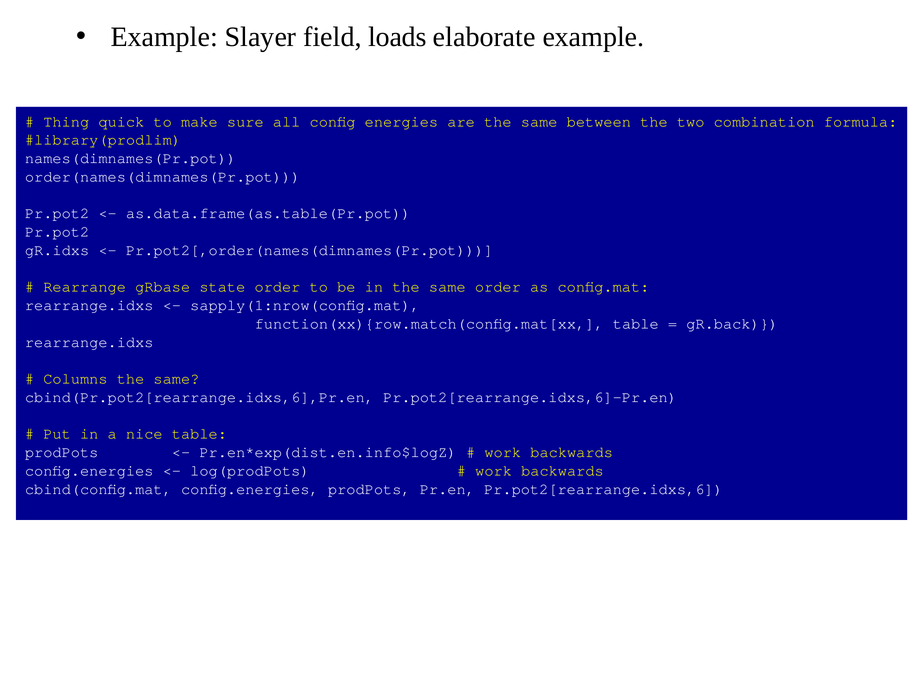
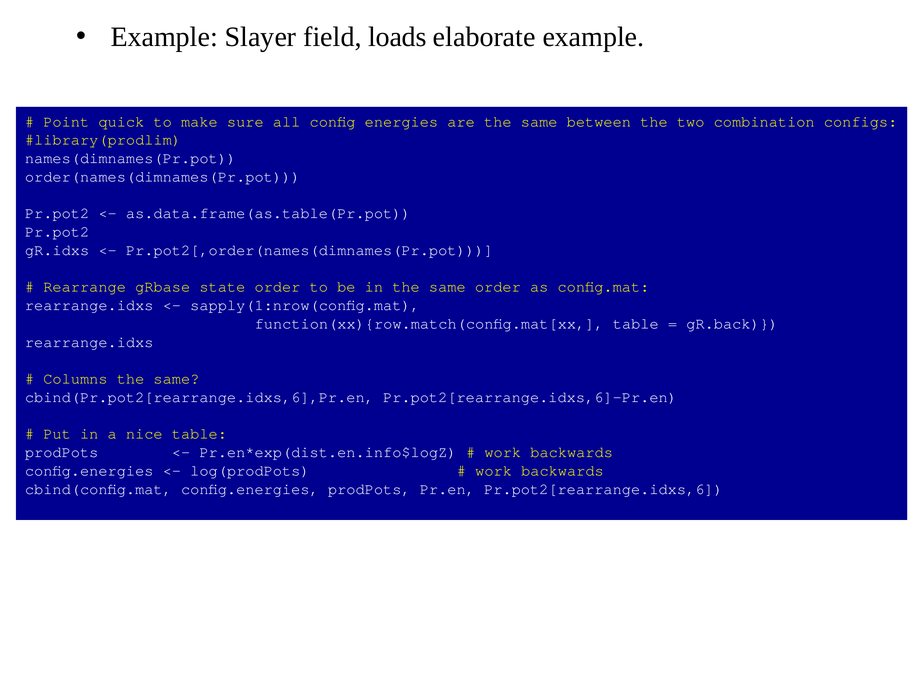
Thing: Thing -> Point (66, 122)
formula: formula -> configs (861, 122)
